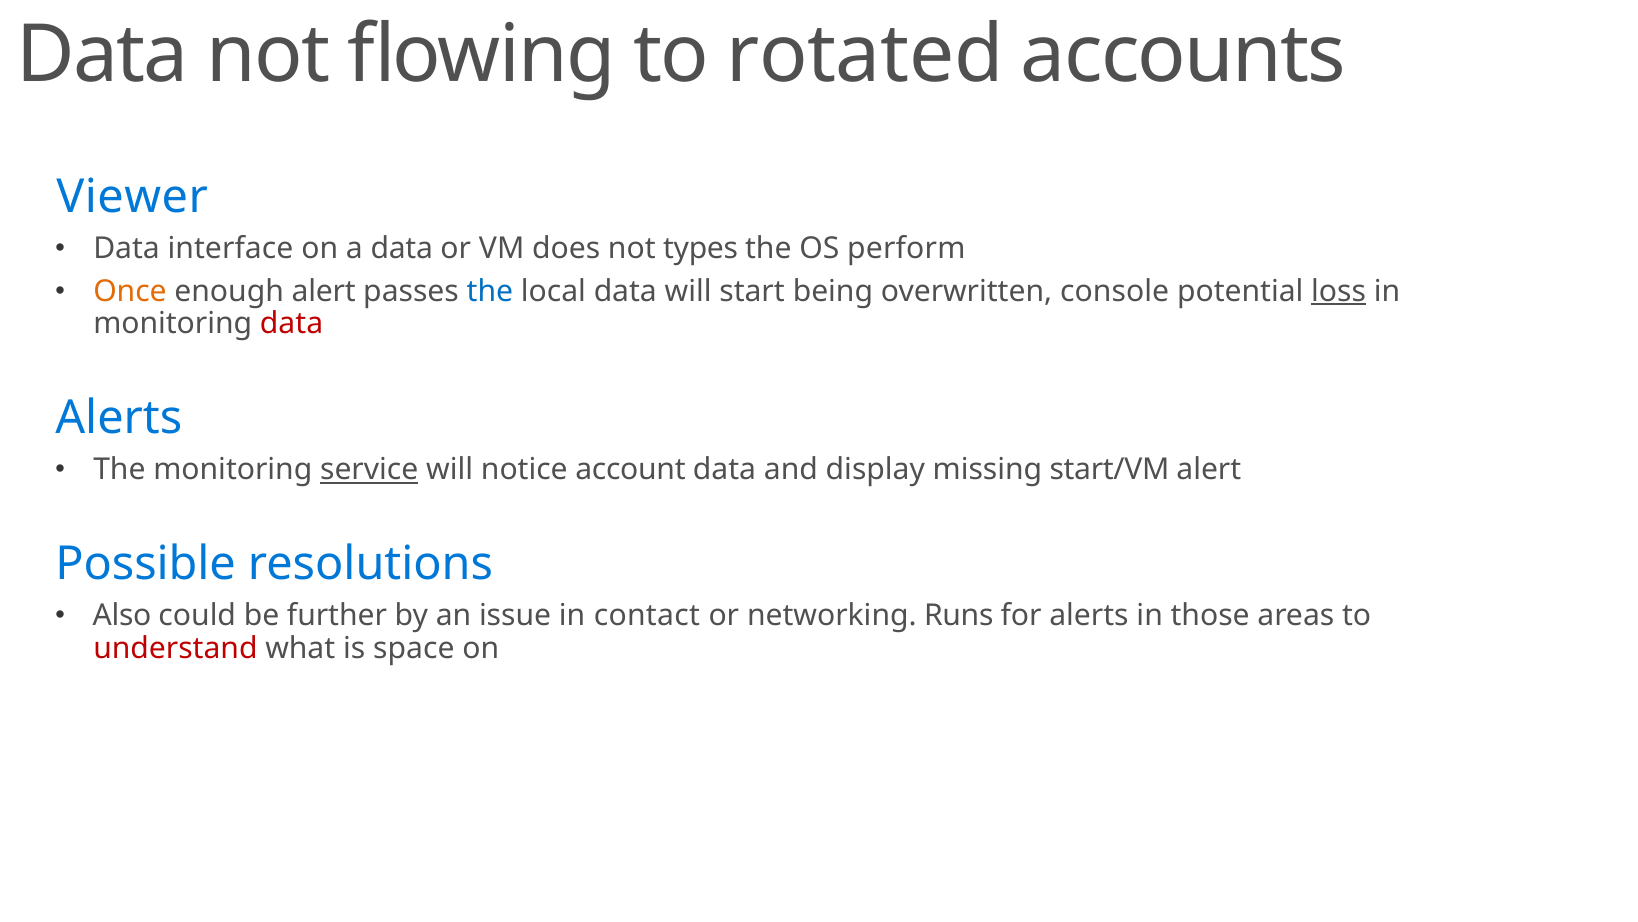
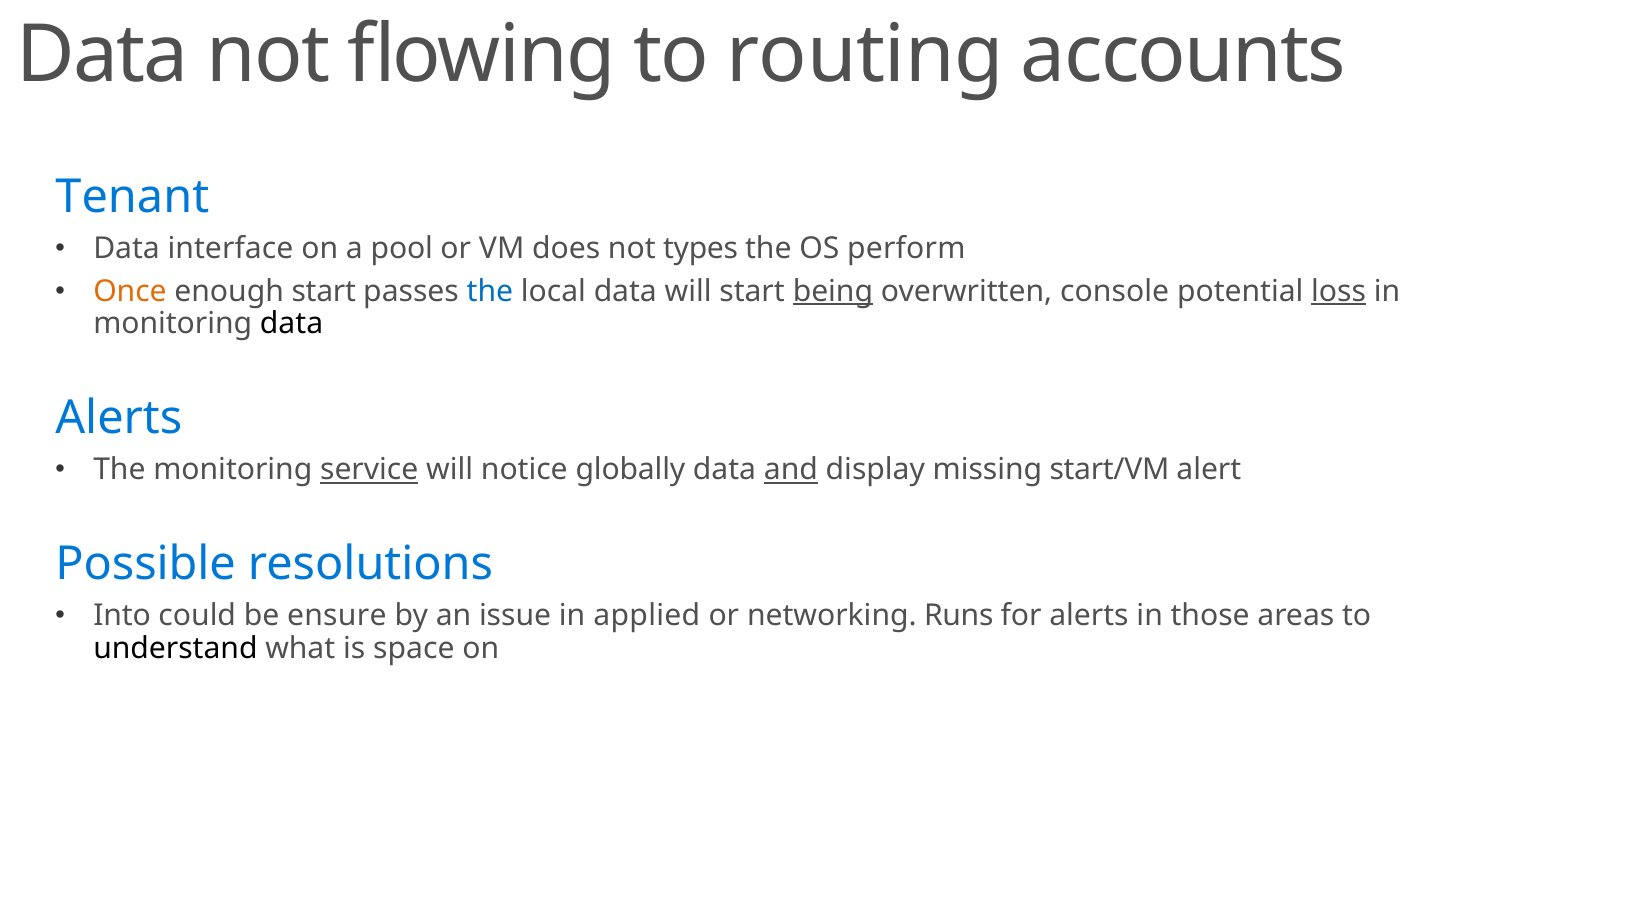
rotated: rotated -> routing (865, 55)
Viewer: Viewer -> Tenant (132, 197)
a data: data -> pool (402, 249)
enough alert: alert -> start (324, 291)
being underline: none -> present (833, 291)
data colour: red -> black (292, 324)
account: account -> globally (630, 469)
and underline: none -> present (791, 469)
Also: Also -> Into (122, 615)
further: further -> ensure (337, 615)
contact: contact -> applied (647, 615)
understand colour: red -> black (175, 648)
